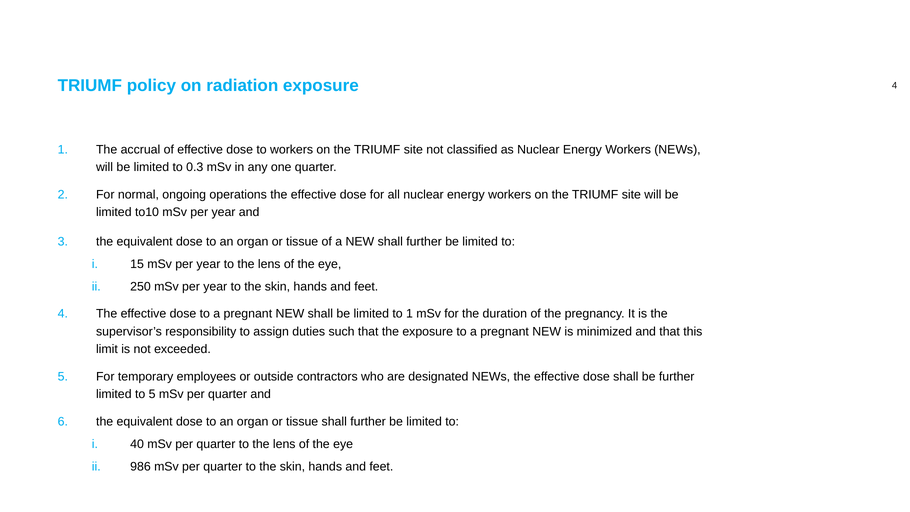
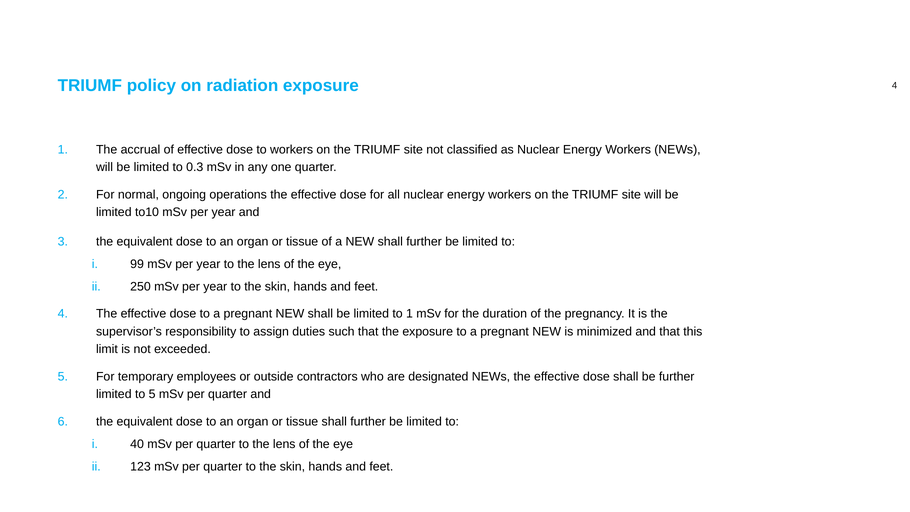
15: 15 -> 99 (137, 264)
986: 986 -> 123 (140, 466)
